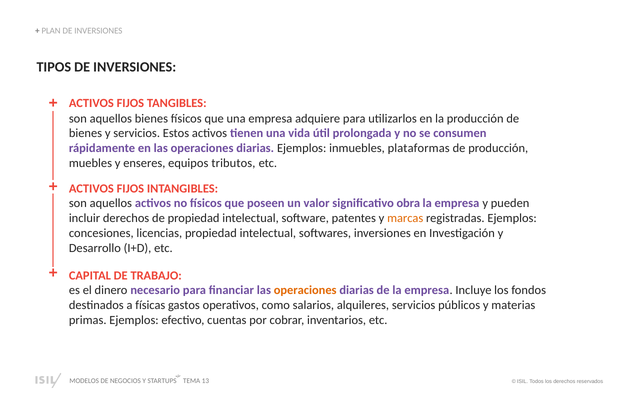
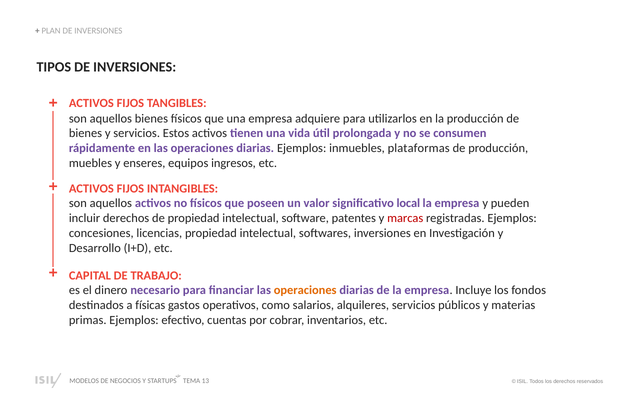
tributos: tributos -> ingresos (234, 163)
obra: obra -> local (408, 204)
marcas colour: orange -> red (405, 218)
